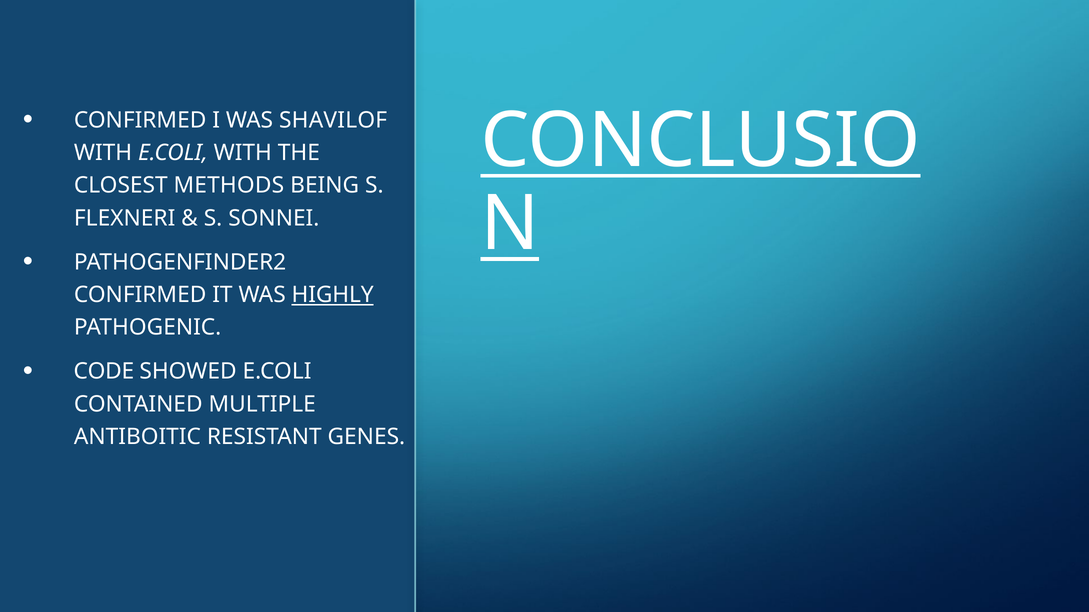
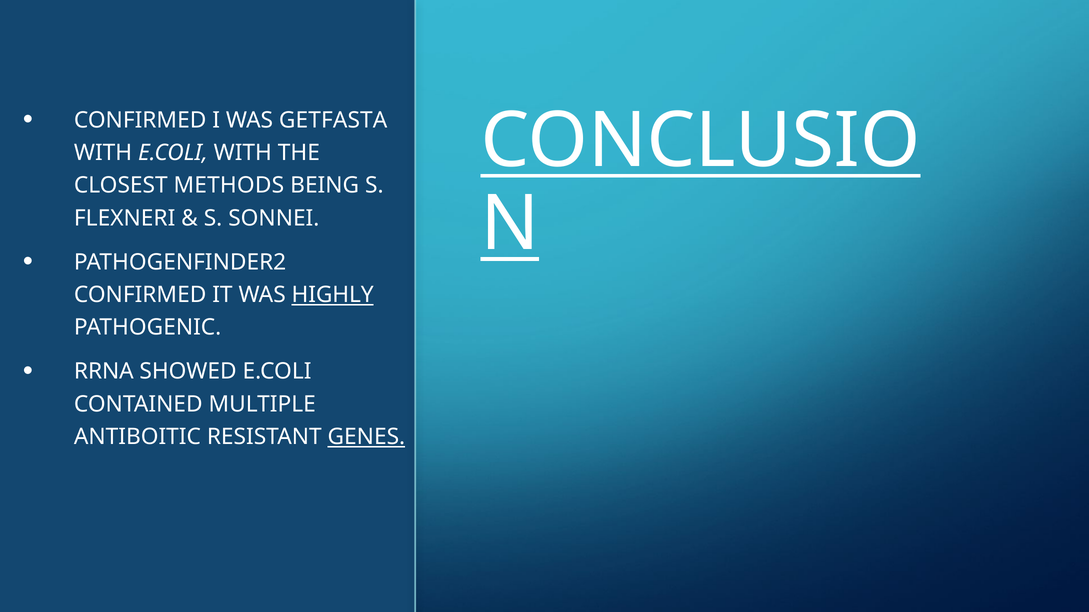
SHAVILOF: SHAVILOF -> GETFASTA (333, 120)
CODE: CODE -> RRNA (104, 372)
GENES underline: none -> present (366, 437)
